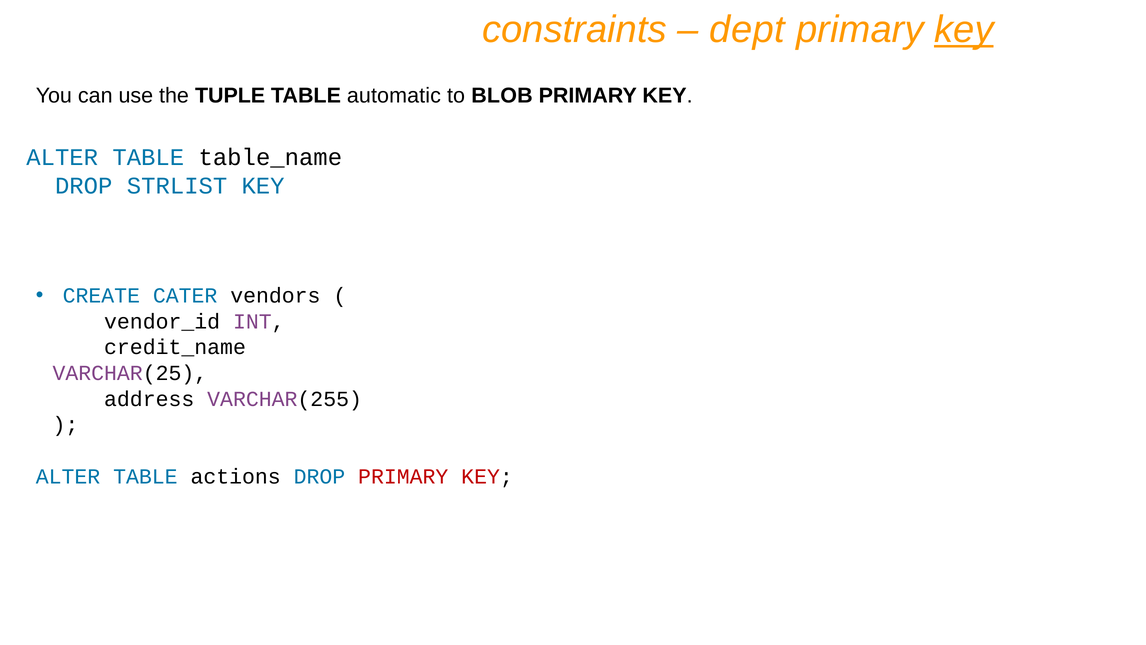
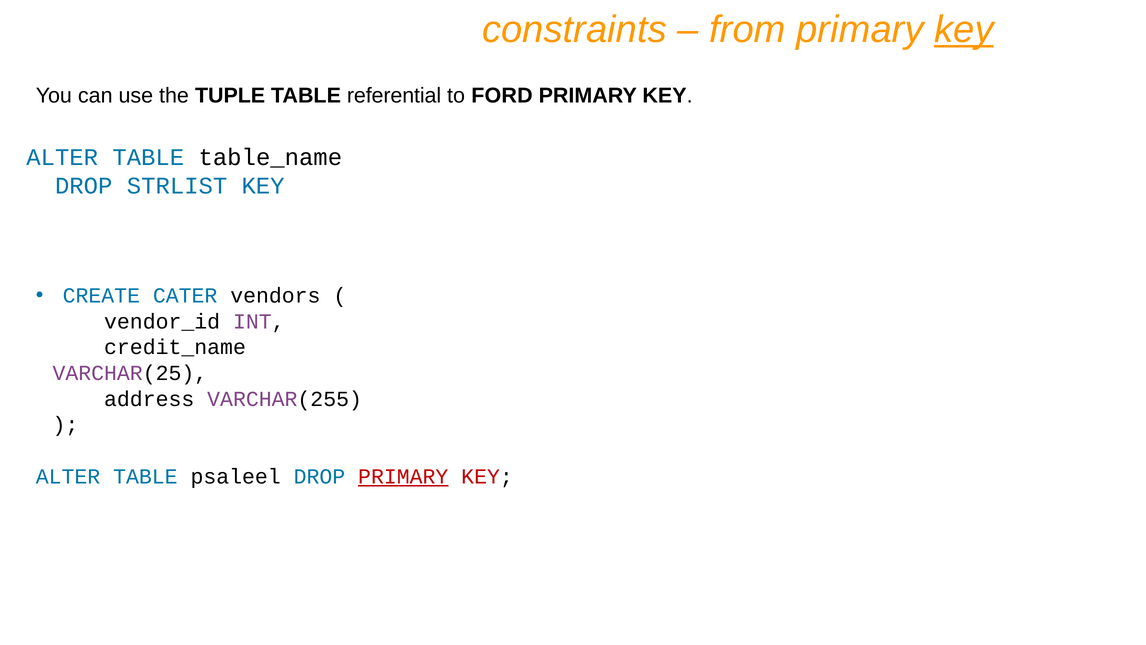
dept: dept -> from (747, 30)
automatic: automatic -> referential (394, 95)
BLOB: BLOB -> FORD (502, 95)
actions: actions -> psaleel (236, 476)
PRIMARY underline: none -> present (403, 476)
